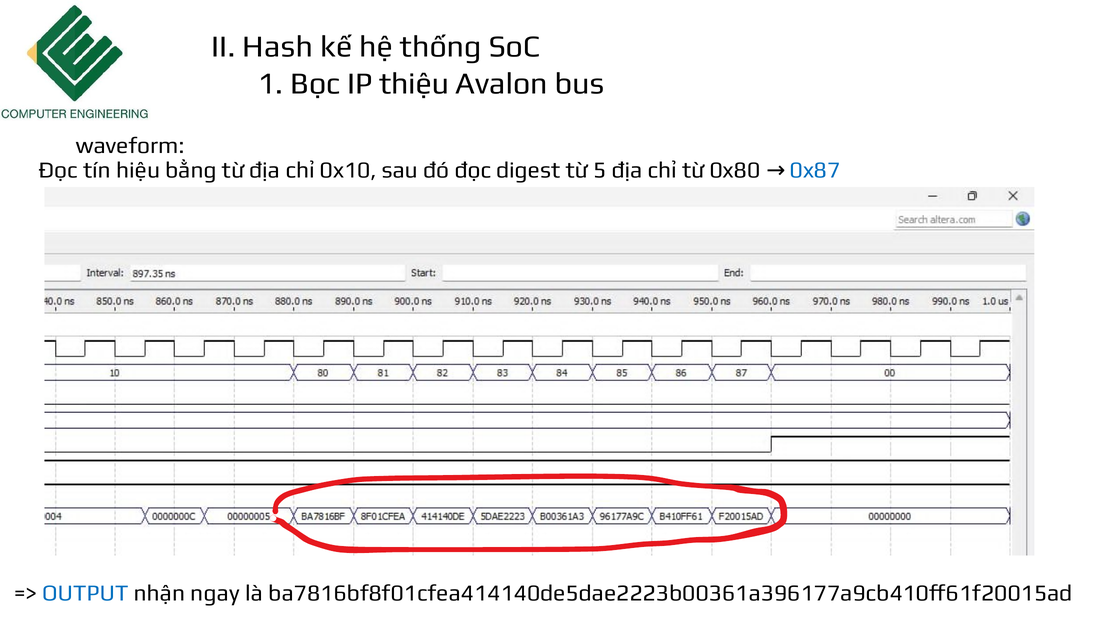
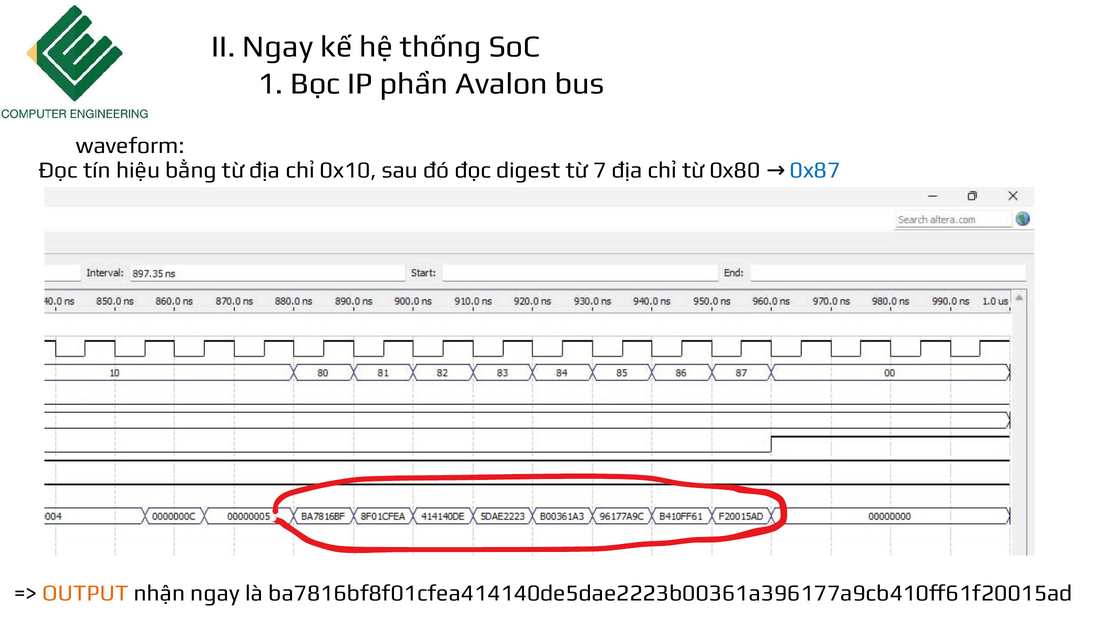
II Hash: Hash -> Ngay (278, 46)
thiệu: thiệu -> phần (414, 84)
5: 5 -> 7 (600, 170)
OUTPUT colour: blue -> orange (85, 593)
